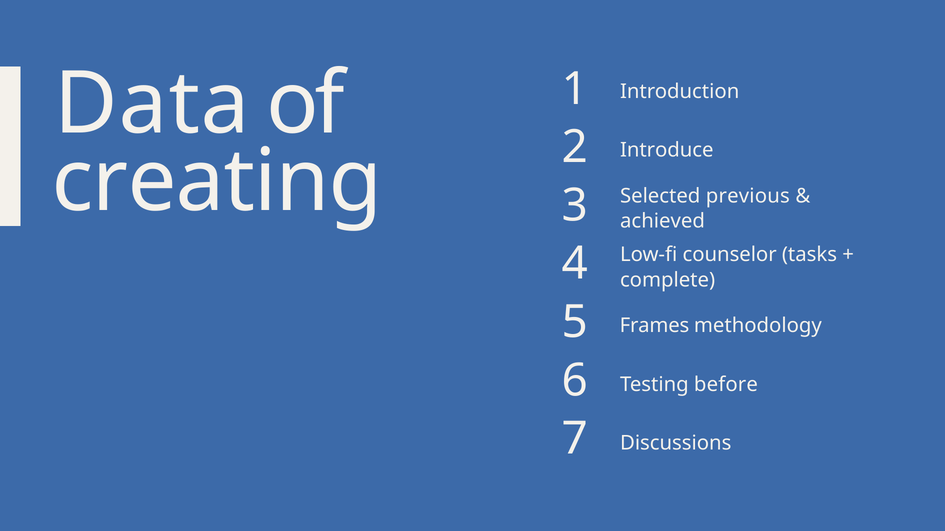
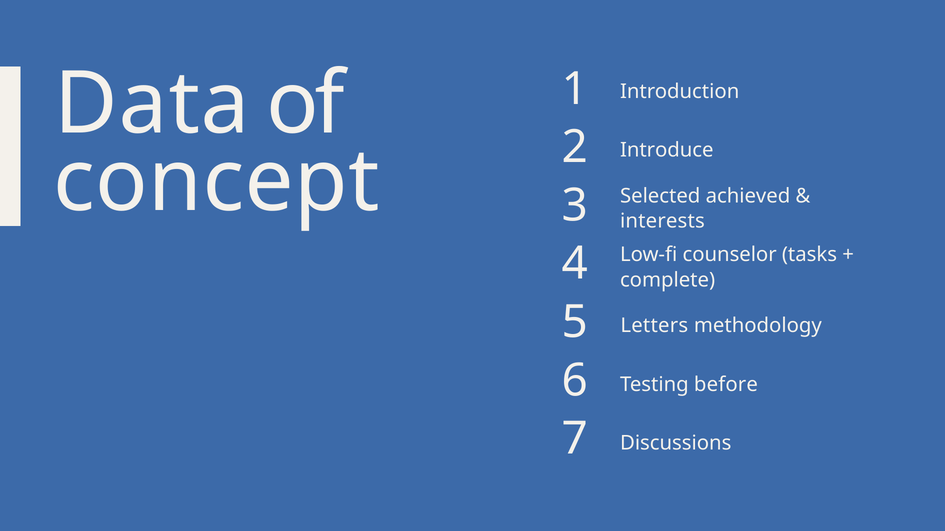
creating: creating -> concept (216, 182)
previous: previous -> achieved (748, 196)
achieved: achieved -> interests (662, 221)
Frames: Frames -> Letters (654, 326)
